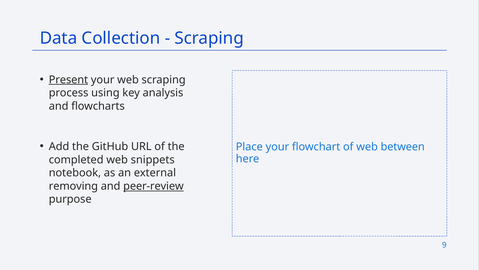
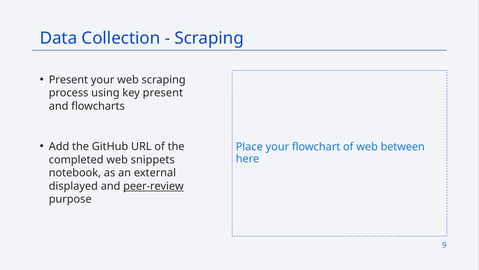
Present underline: present -> none (68, 80)
key analysis: analysis -> present (163, 93)
removing: removing -> displayed (73, 186)
